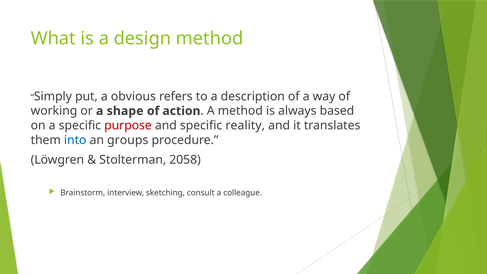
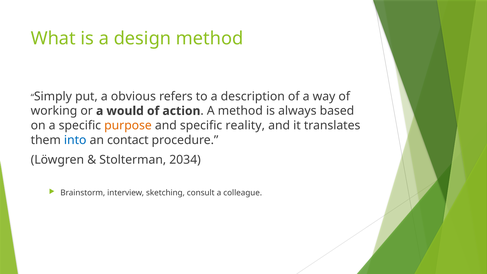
shape: shape -> would (125, 111)
purpose colour: red -> orange (128, 126)
groups: groups -> contact (128, 140)
2058: 2058 -> 2034 (185, 160)
